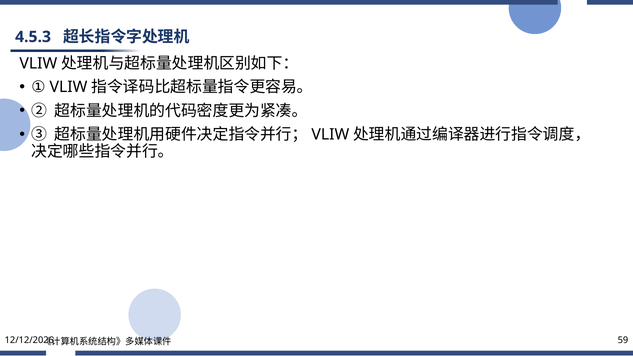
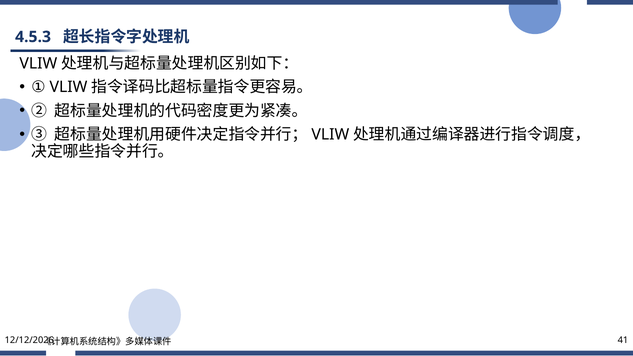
59: 59 -> 41 (623, 340)
